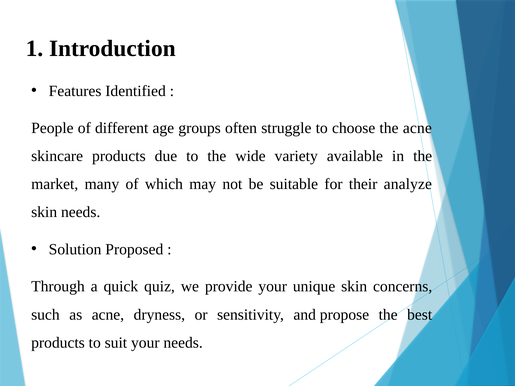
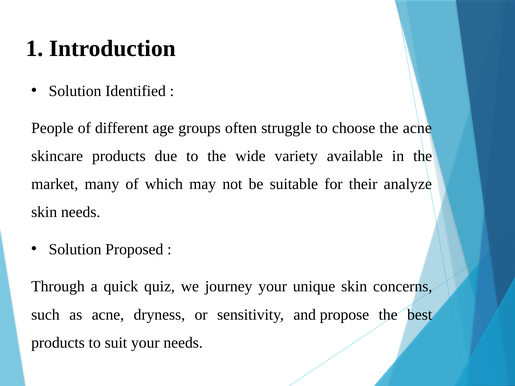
Features: Features -> Solution (75, 91)
provide: provide -> journey (229, 287)
